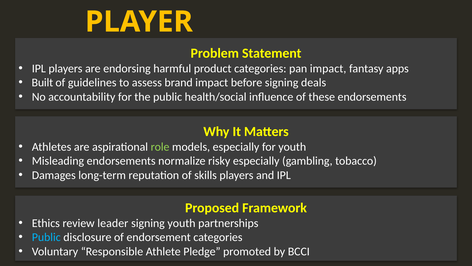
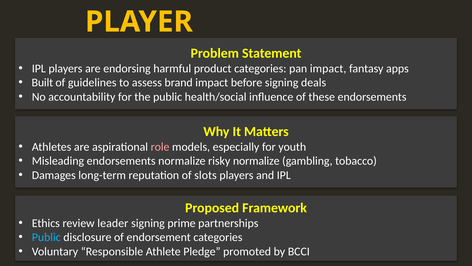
role colour: light green -> pink (160, 147)
risky especially: especially -> normalize (256, 161)
skills: skills -> slots (206, 175)
signing youth: youth -> prime (182, 223)
